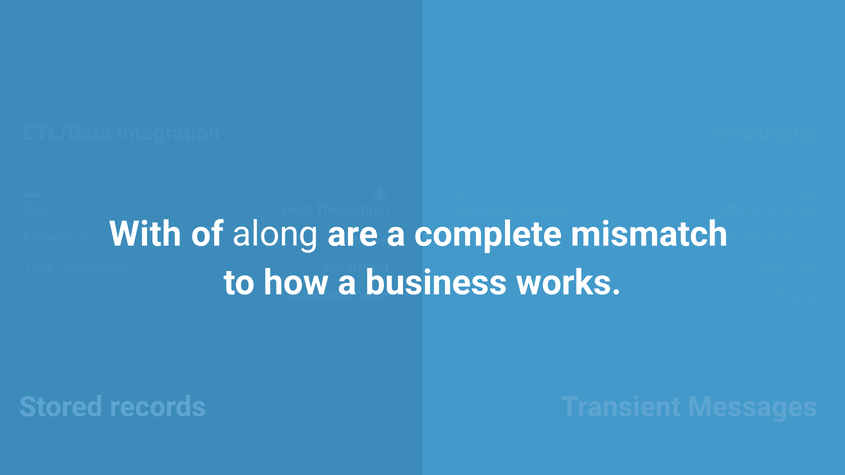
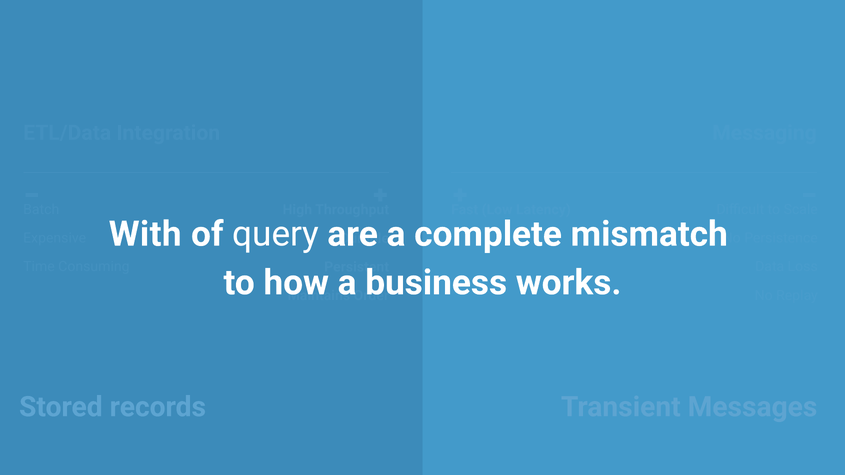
along: along -> query (275, 234)
